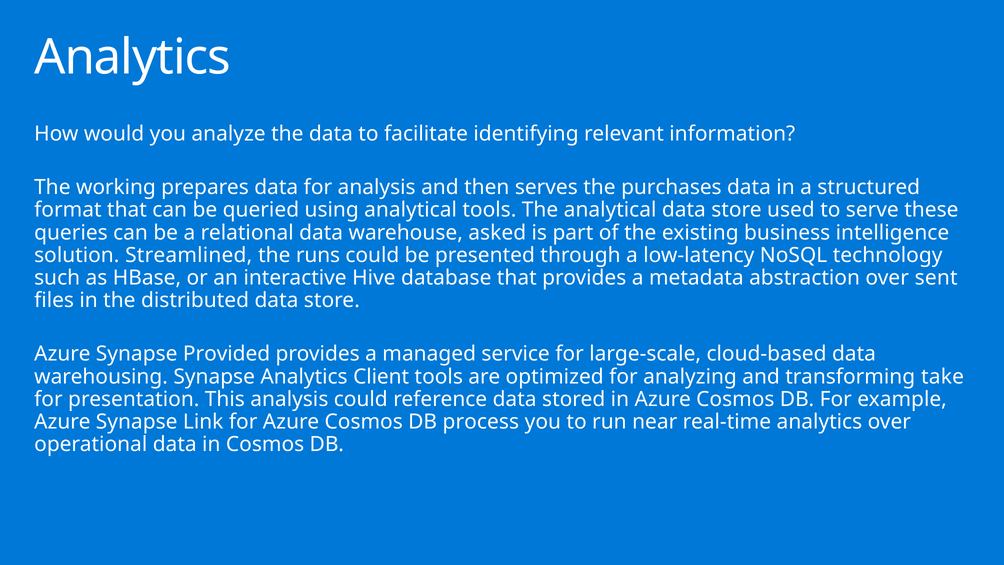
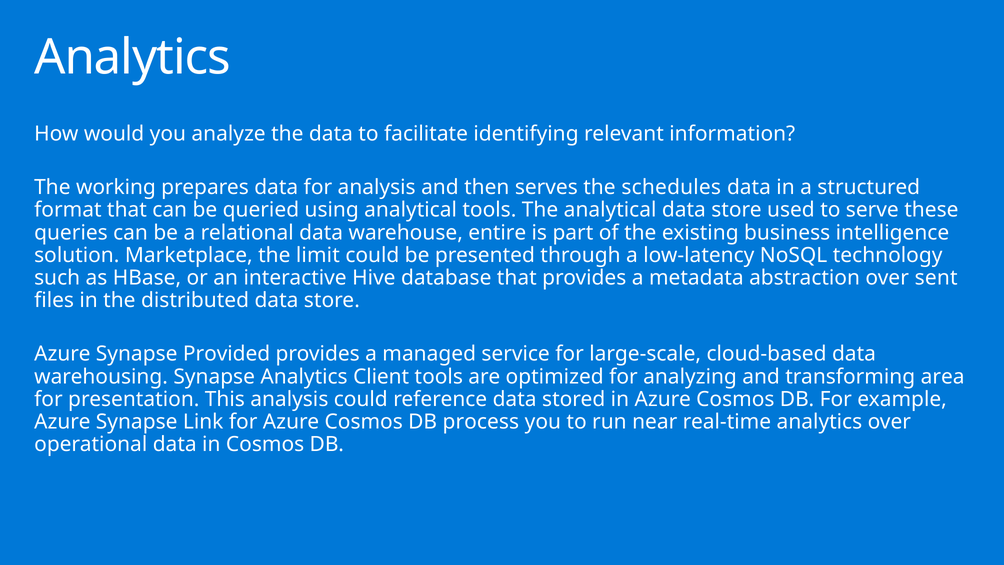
purchases: purchases -> schedules (671, 187)
asked: asked -> entire (497, 233)
Streamlined: Streamlined -> Marketplace (189, 255)
runs: runs -> limit (318, 255)
take: take -> area (943, 376)
